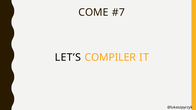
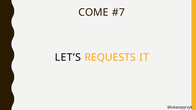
COMPILER: COMPILER -> REQUESTS (110, 57)
